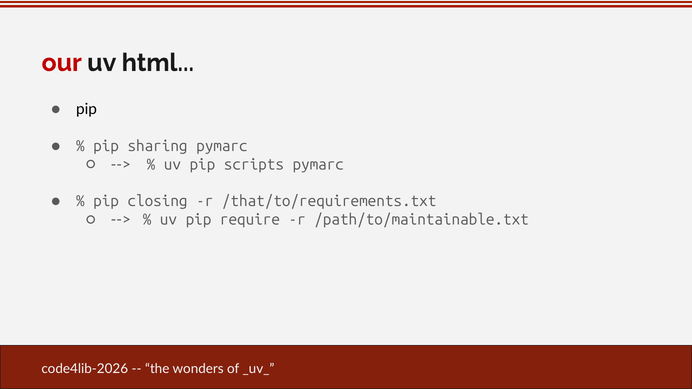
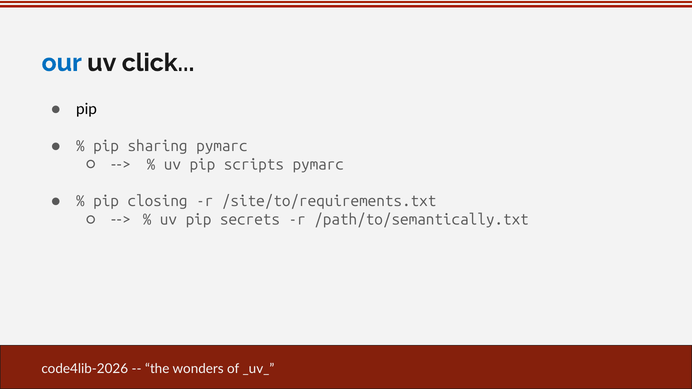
our colour: red -> blue (62, 63)
html: html -> click (158, 63)
/that/to/requirements.txt: /that/to/requirements.txt -> /site/to/requirements.txt (329, 202)
require: require -> secrets (250, 220)
/path/to/maintainable.txt: /path/to/maintainable.txt -> /path/to/semantically.txt (422, 220)
